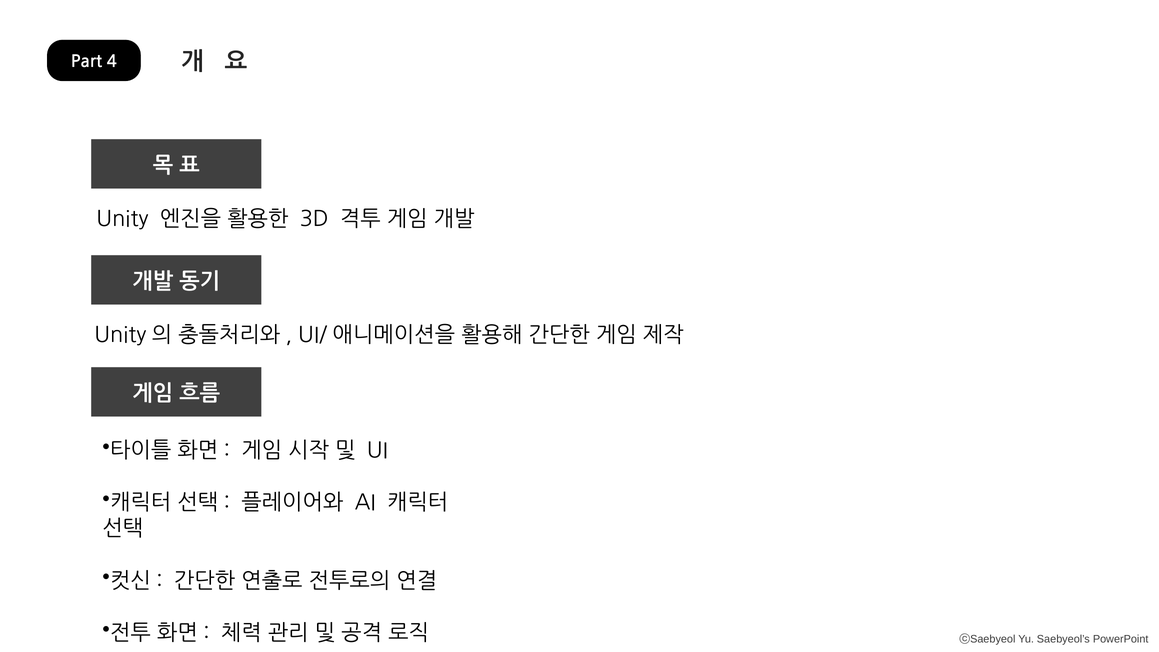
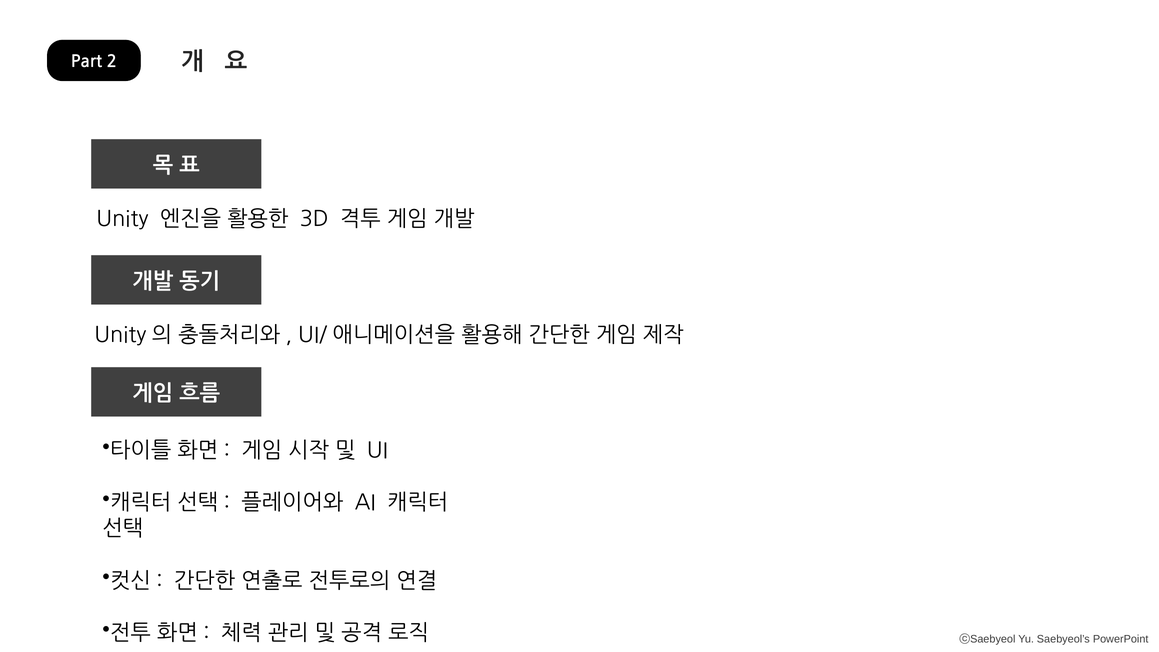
4: 4 -> 2 (112, 61)
